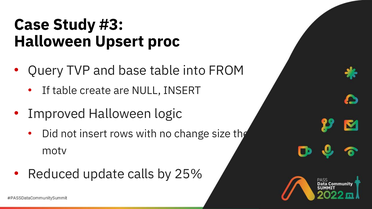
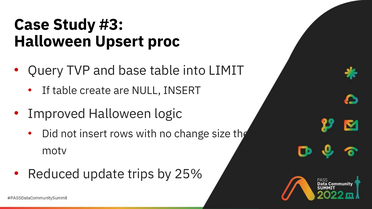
FROM: FROM -> LIMIT (226, 71)
calls: calls -> trips (141, 174)
